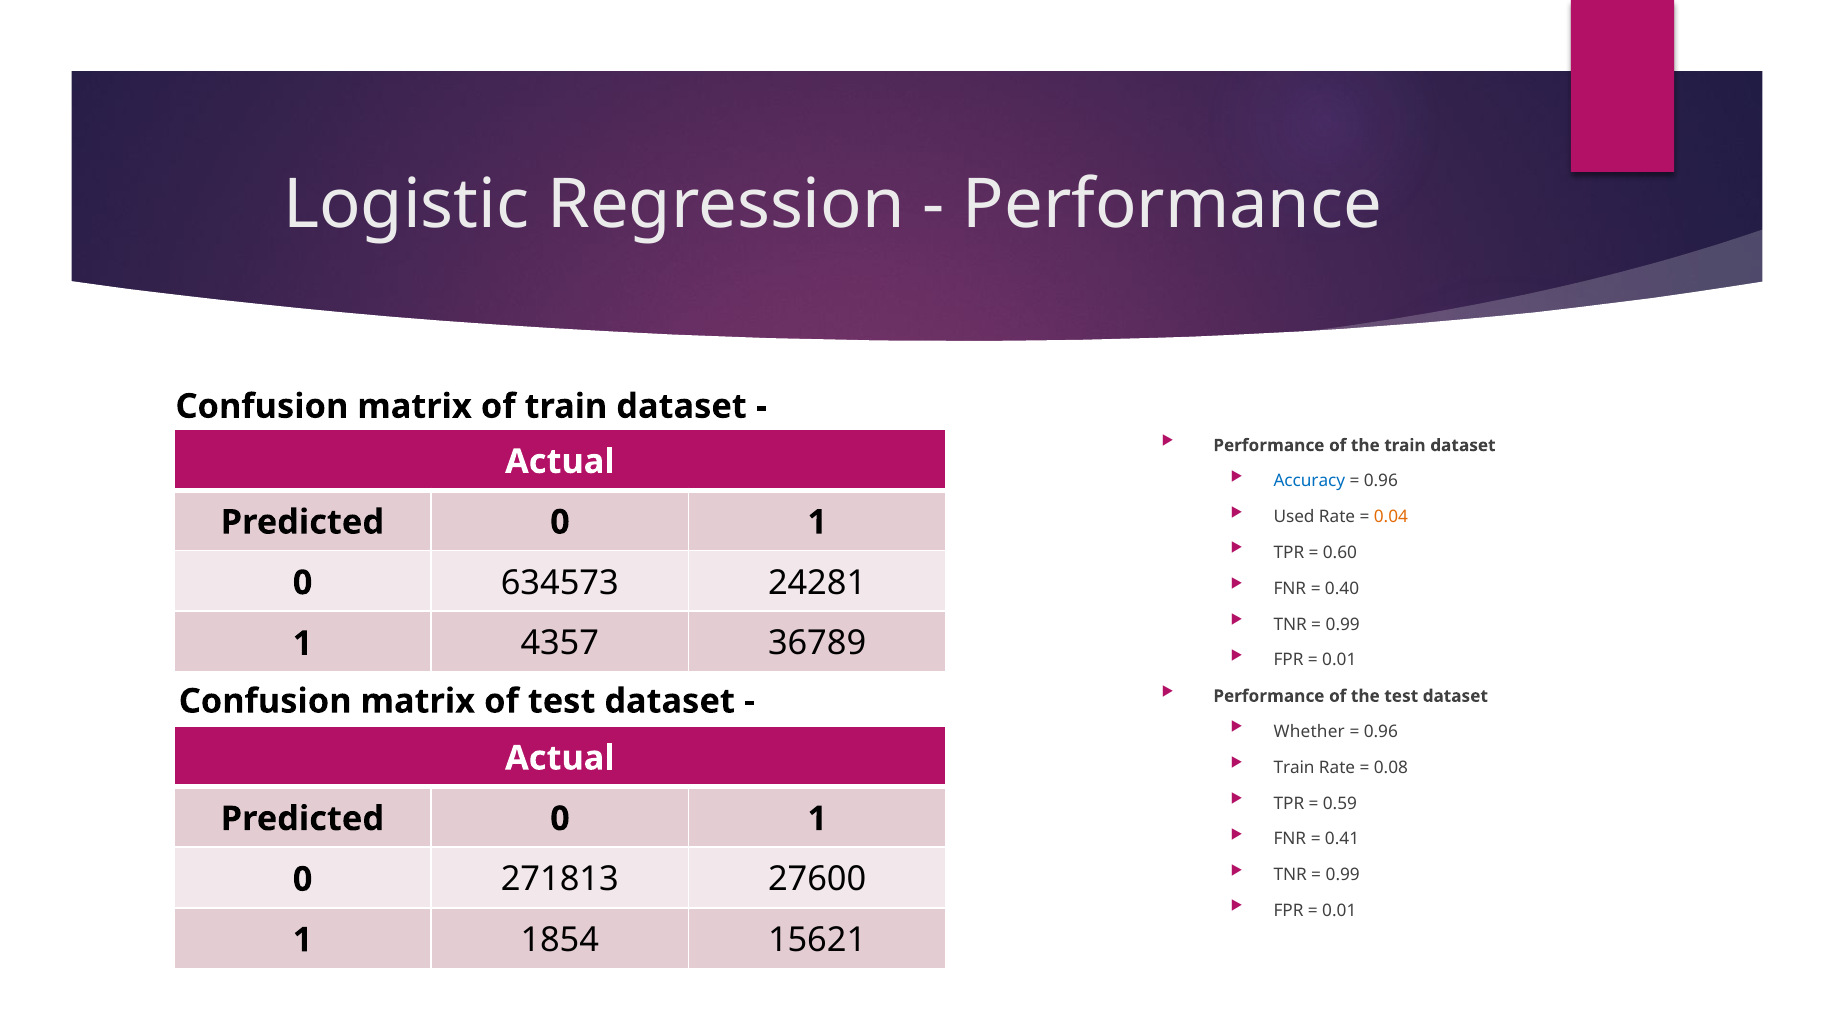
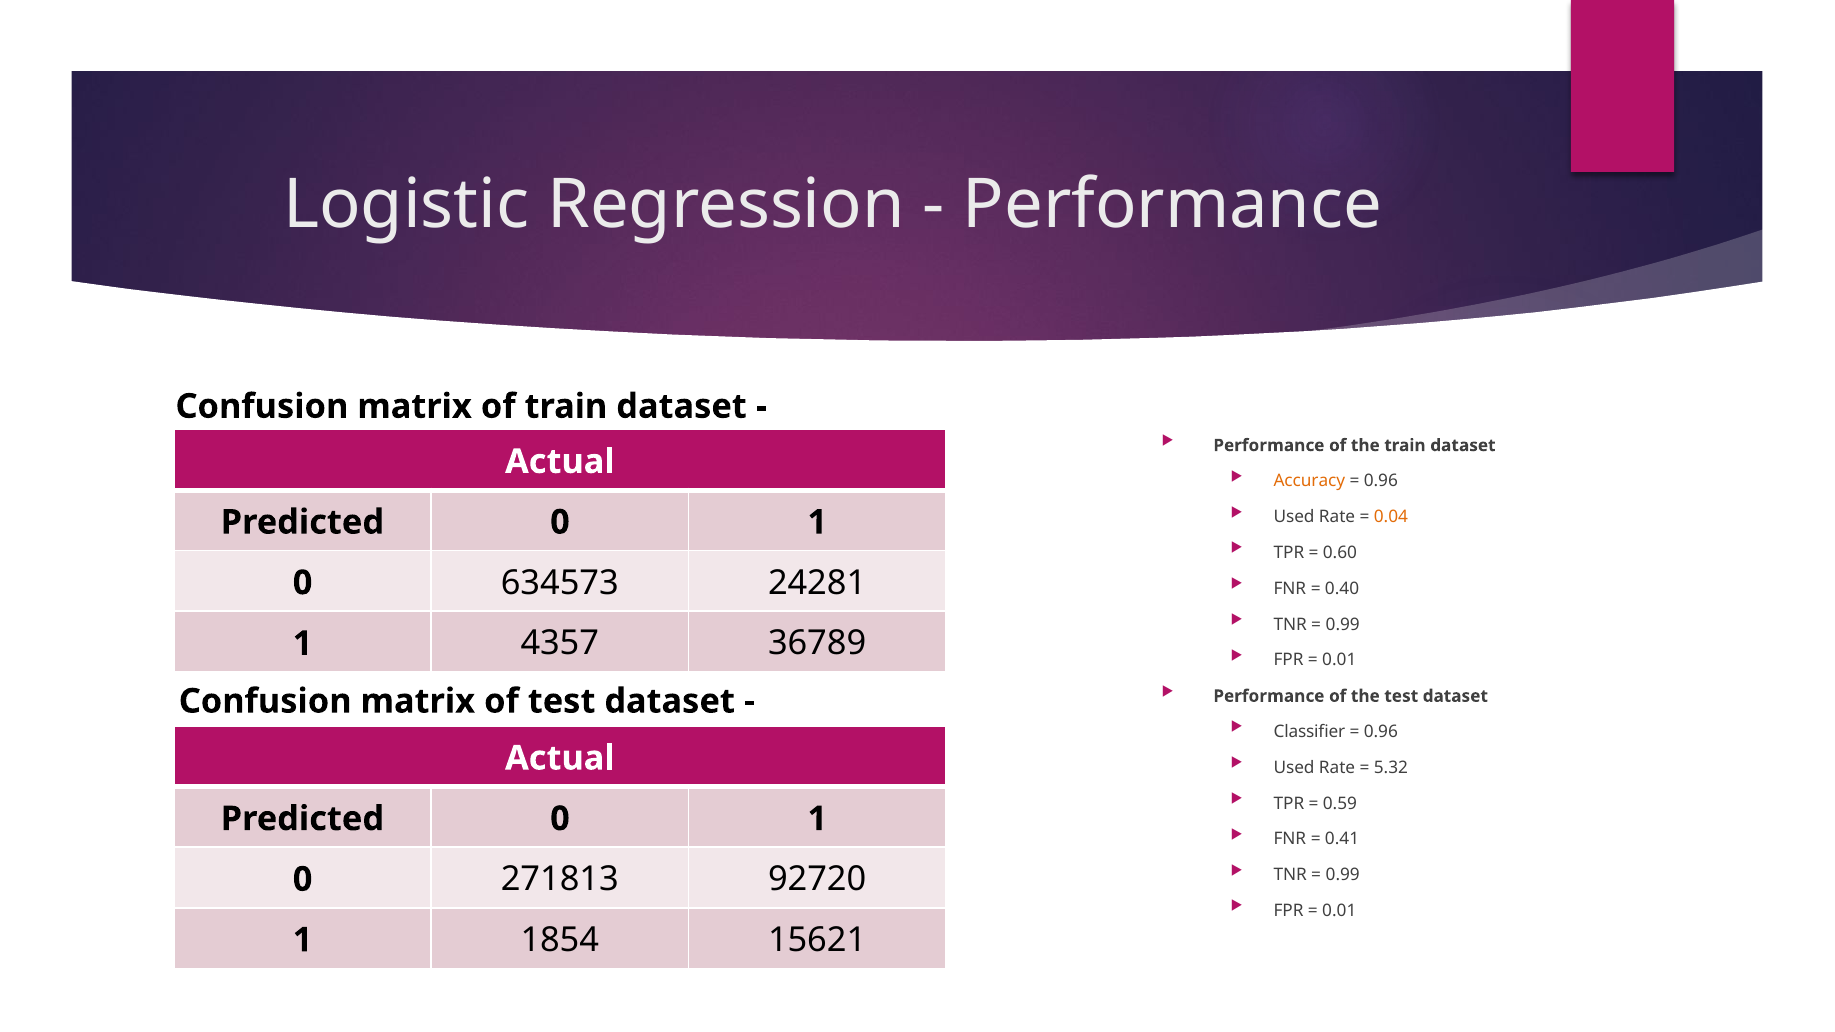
Accuracy colour: blue -> orange (1309, 481)
Whether: Whether -> Classifier (1309, 732)
Train: Train -> Used (1294, 768)
0.08: 0.08 -> 5.32 (1391, 768)
27600: 27600 -> 92720 (817, 880)
